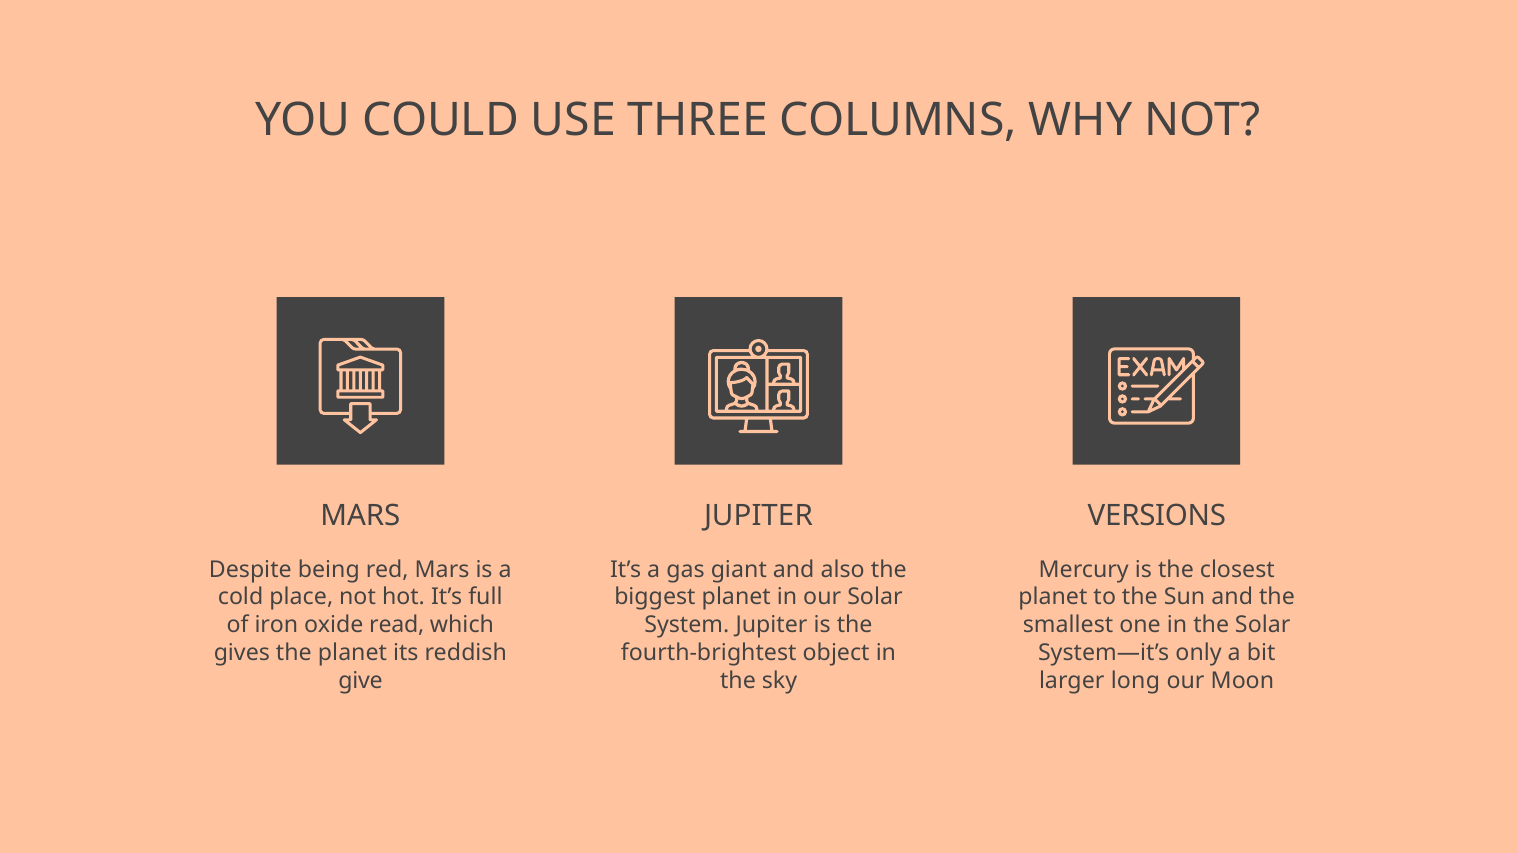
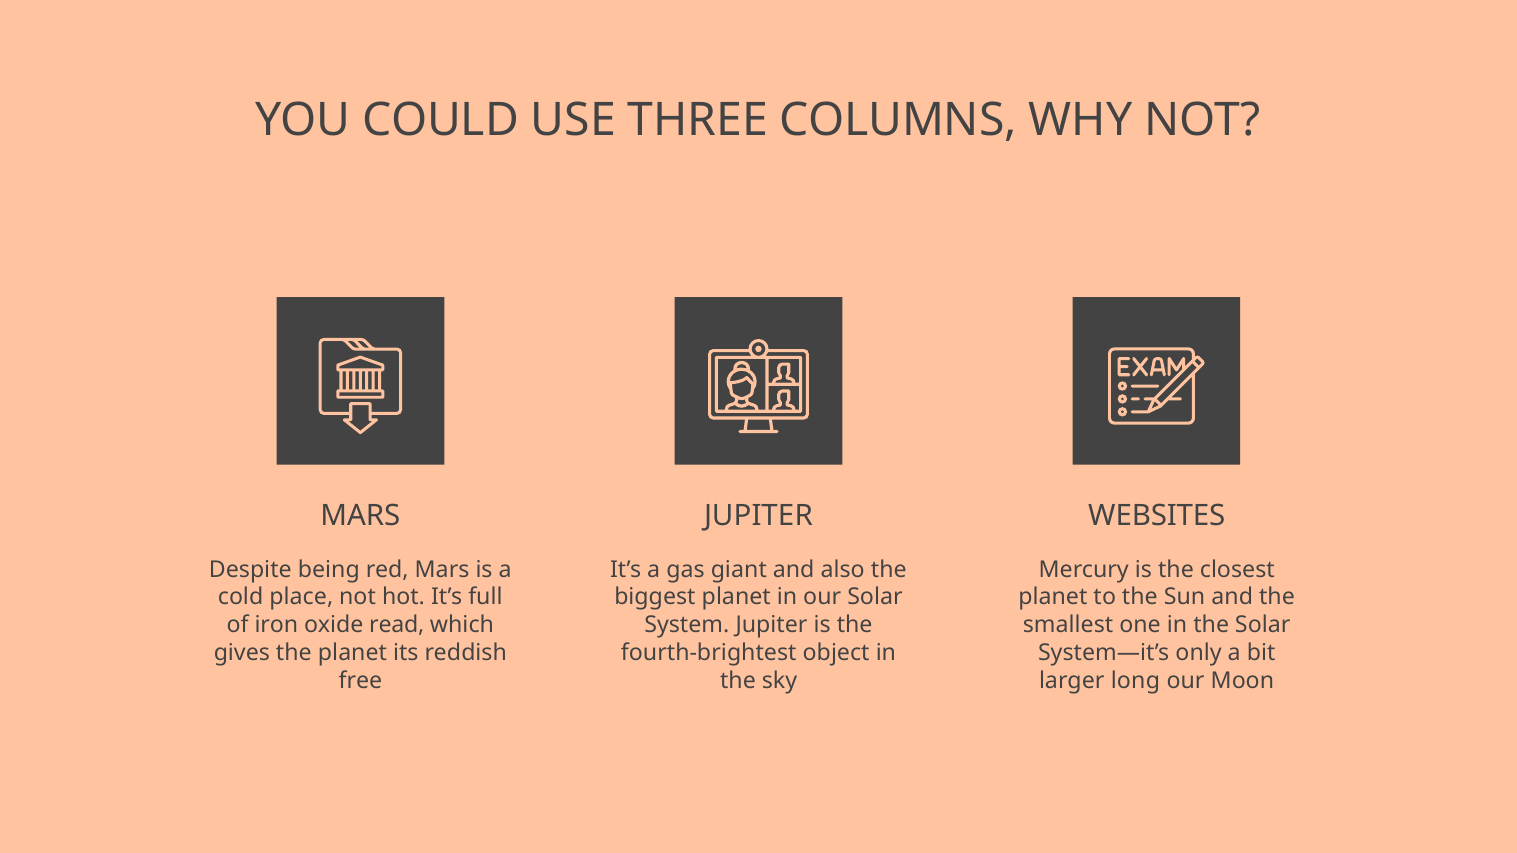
VERSIONS: VERSIONS -> WEBSITES (1157, 516)
give: give -> free (360, 681)
